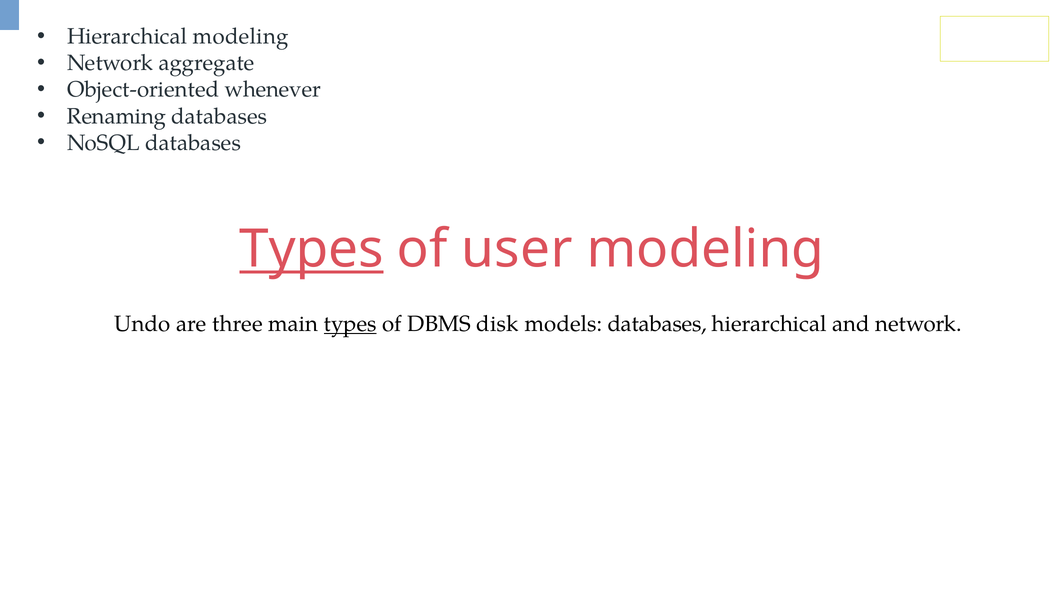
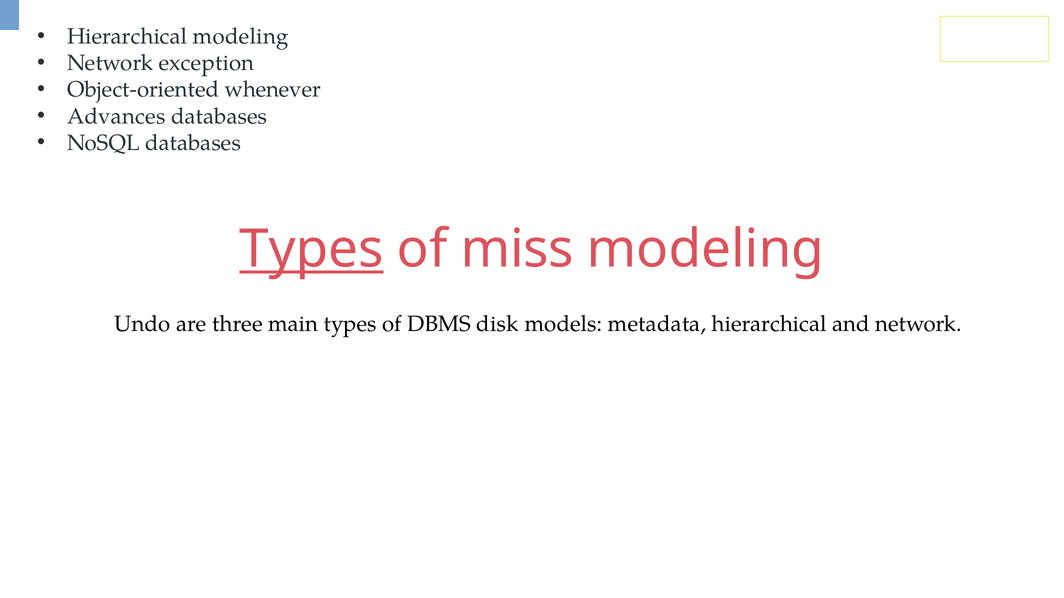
aggregate: aggregate -> exception (206, 63)
Renaming: Renaming -> Advances (116, 116)
user: user -> miss (517, 249)
types underline: present -> none (350, 324)
models databases: databases -> metadata (657, 324)
